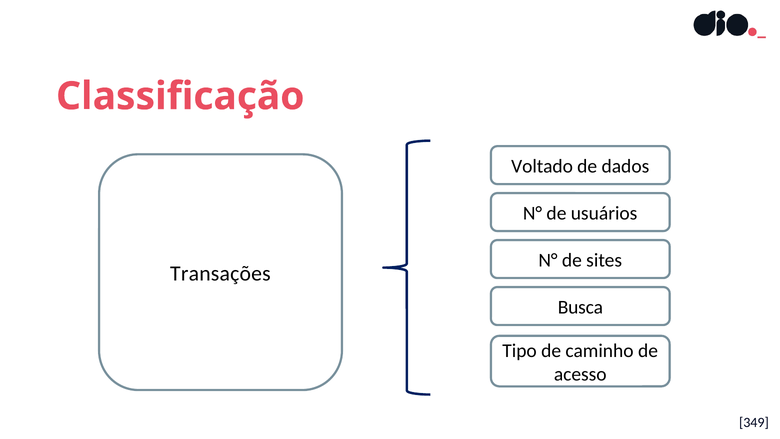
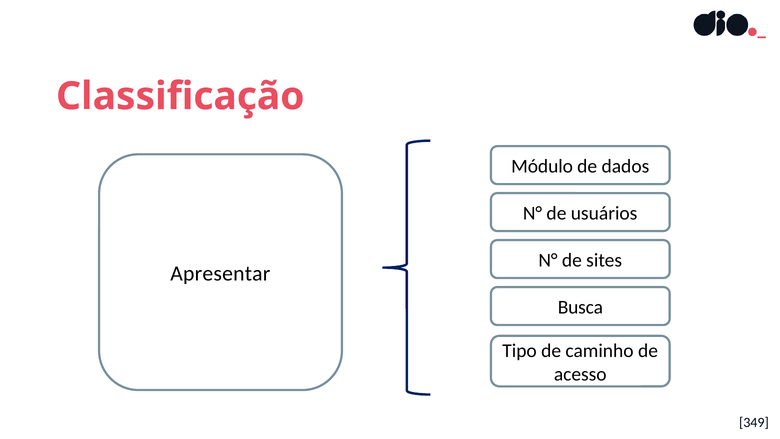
Voltado: Voltado -> Módulo (542, 166)
Transações: Transações -> Apresentar (220, 273)
